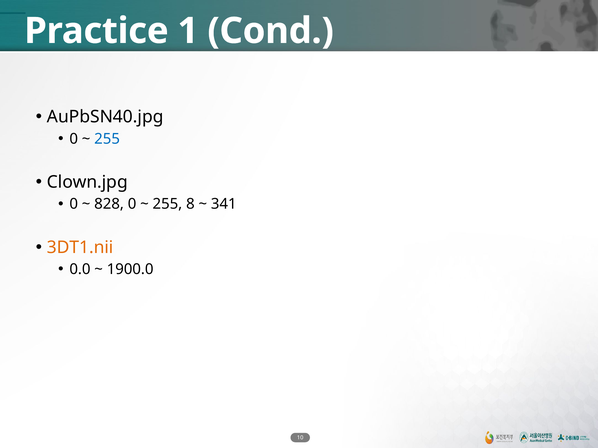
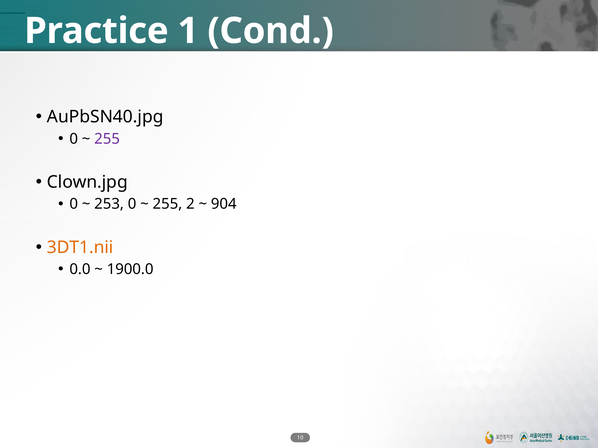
255 colour: blue -> purple (107, 139)
828: 828 -> 253 (109, 204)
8: 8 -> 2 (190, 204)
341: 341 -> 904 (224, 204)
